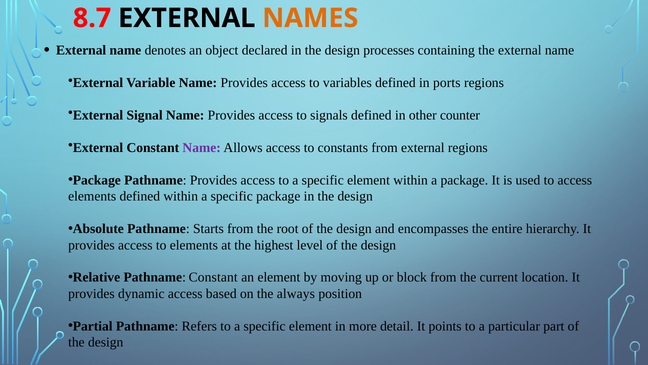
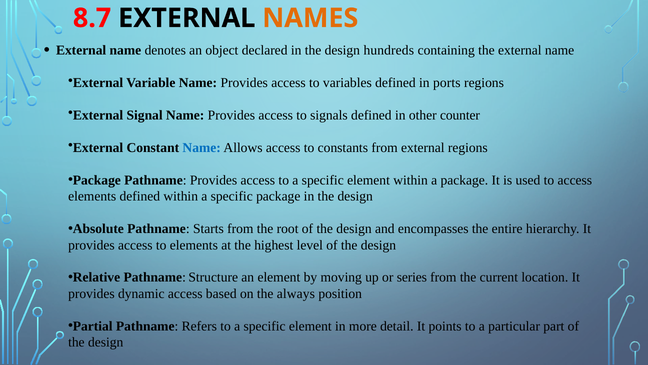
processes: processes -> hundreds (389, 50)
Name colour: purple -> blue (202, 147)
Pathname Constant: Constant -> Structure (213, 277)
block: block -> series (412, 277)
